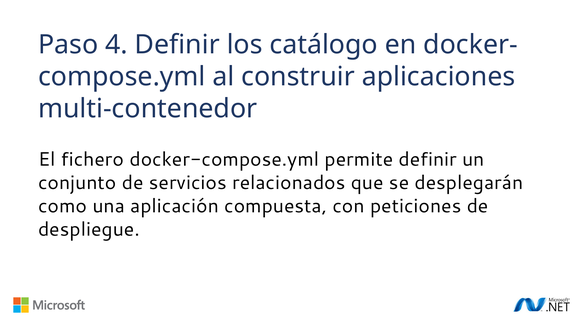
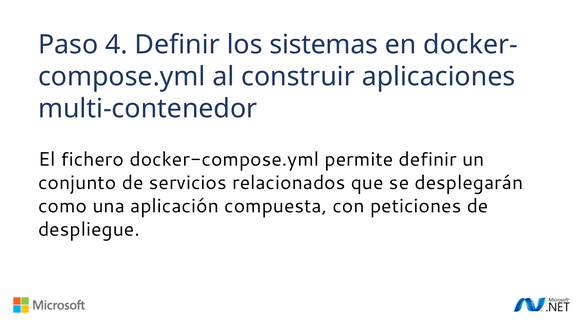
catálogo: catálogo -> sistemas (324, 45)
